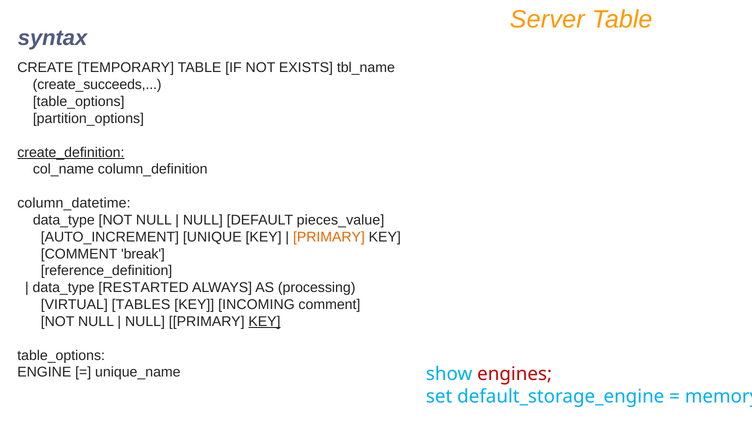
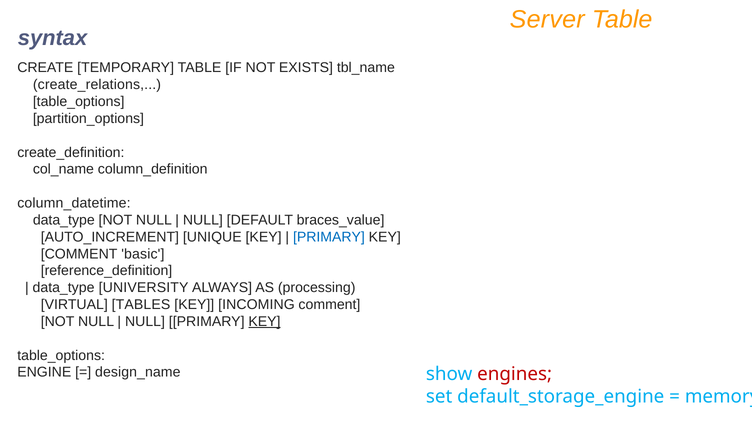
create_succeeds: create_succeeds -> create_relations (97, 85)
create_definition underline: present -> none (71, 152)
pieces_value: pieces_value -> braces_value (341, 220)
PRIMARY colour: orange -> blue (329, 237)
break: break -> basic (143, 254)
RESTARTED: RESTARTED -> UNIVERSITY (144, 288)
unique_name: unique_name -> design_name (138, 372)
